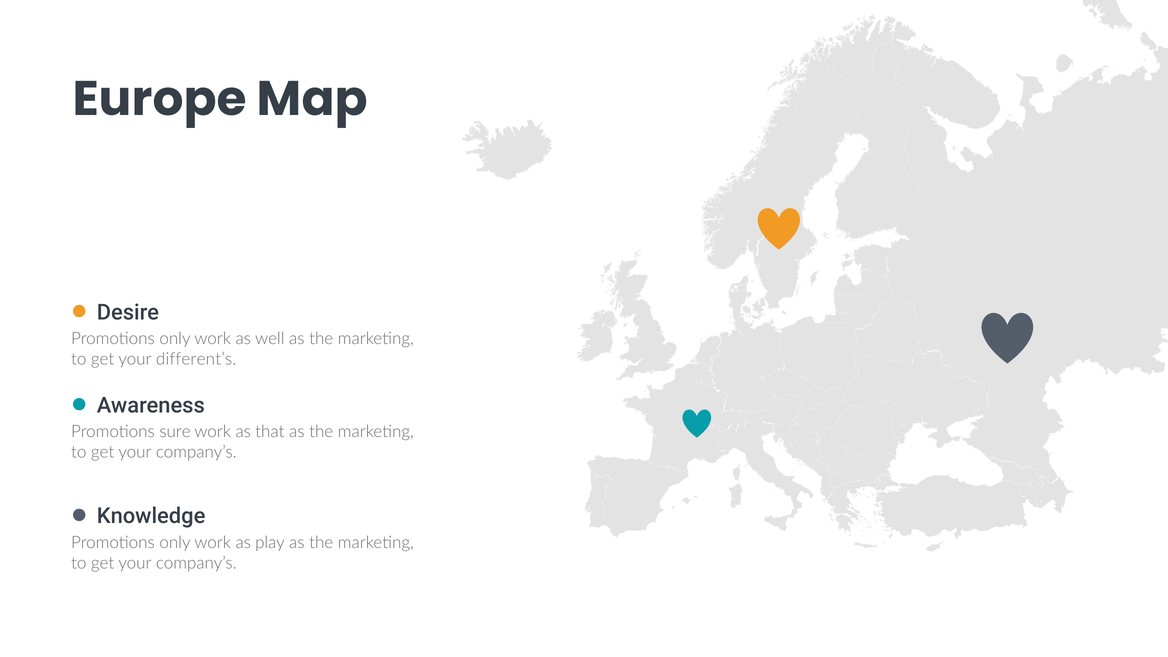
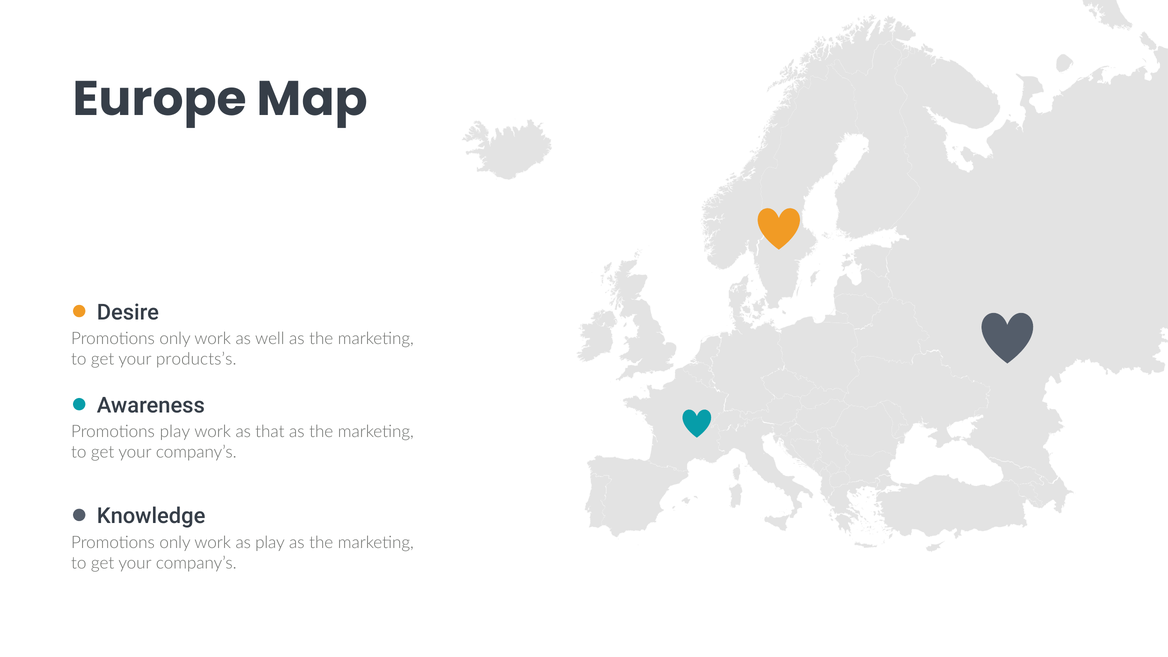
different’s: different’s -> products’s (196, 359)
Promotions sure: sure -> play (175, 432)
